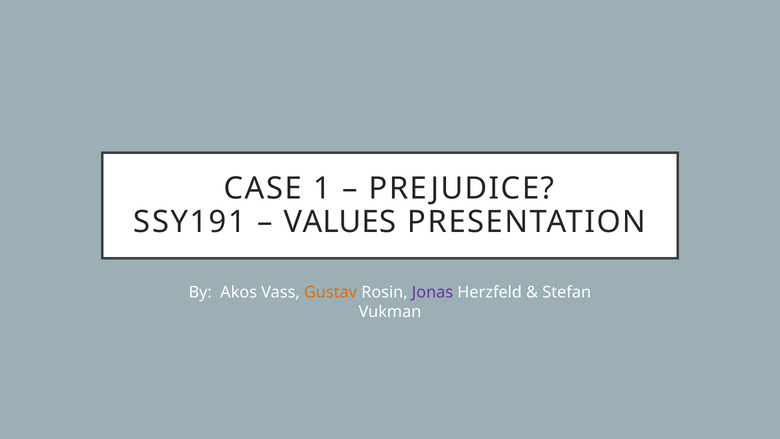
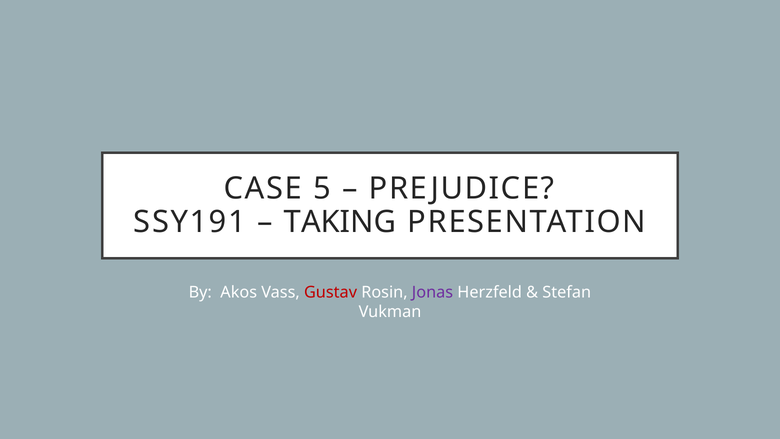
1: 1 -> 5 (322, 188)
VALUES: VALUES -> TAKING (340, 222)
Gustav colour: orange -> red (331, 292)
